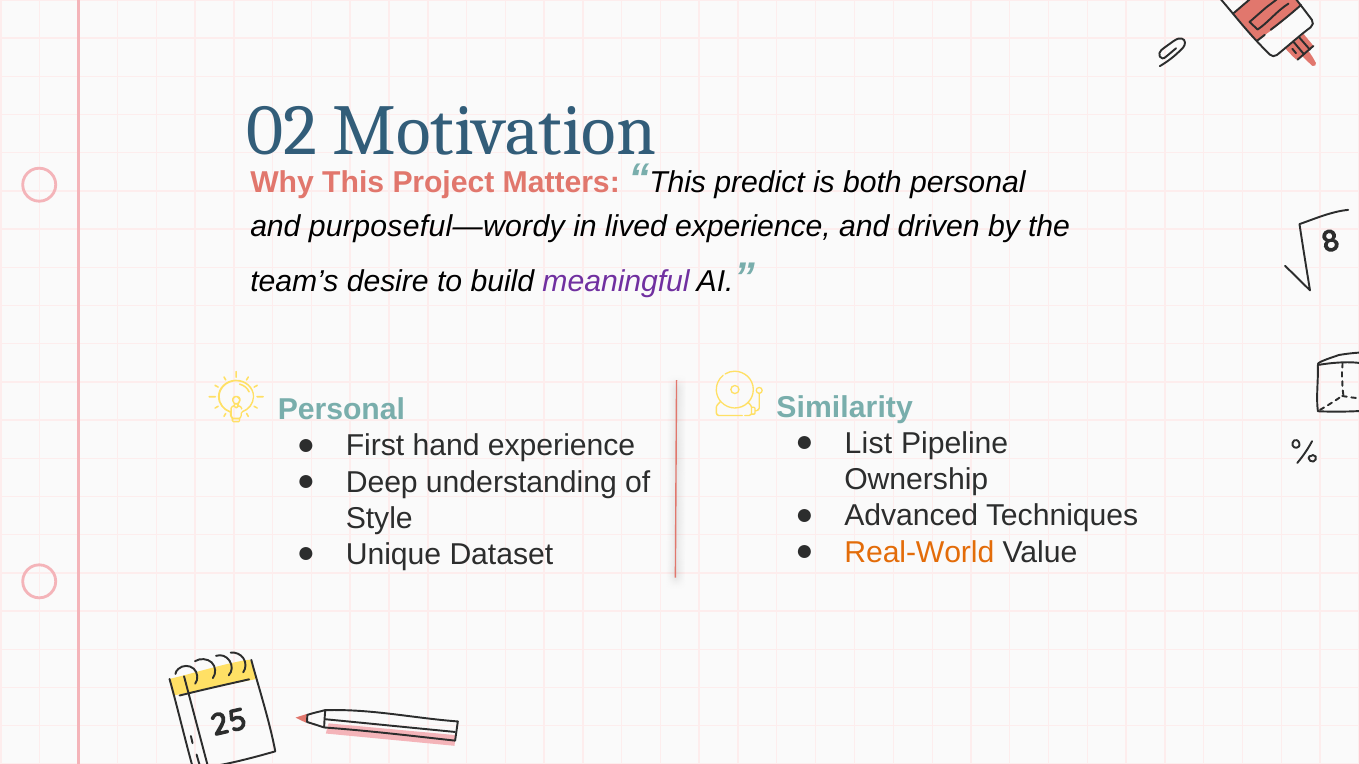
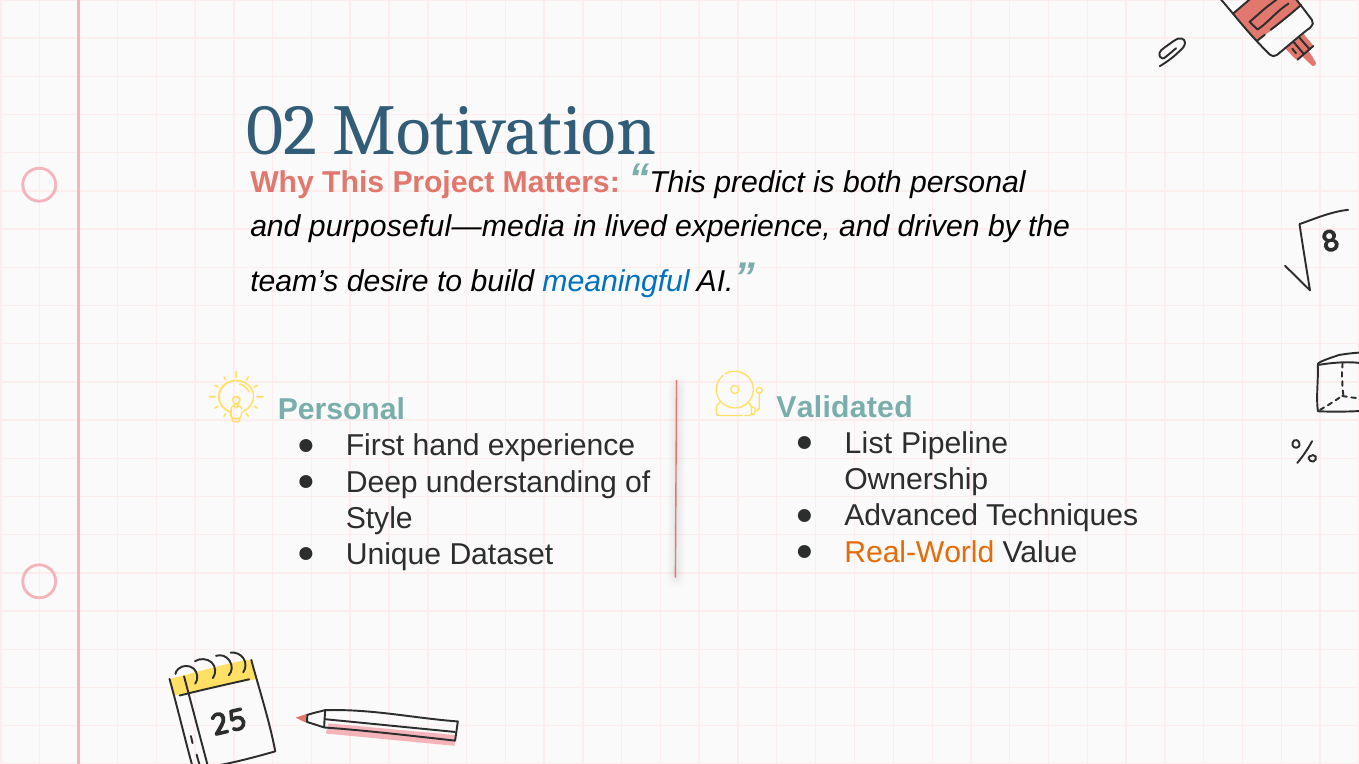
purposeful—wordy: purposeful—wordy -> purposeful—media (437, 226)
meaningful colour: purple -> blue (616, 281)
Similarity: Similarity -> Validated (845, 408)
